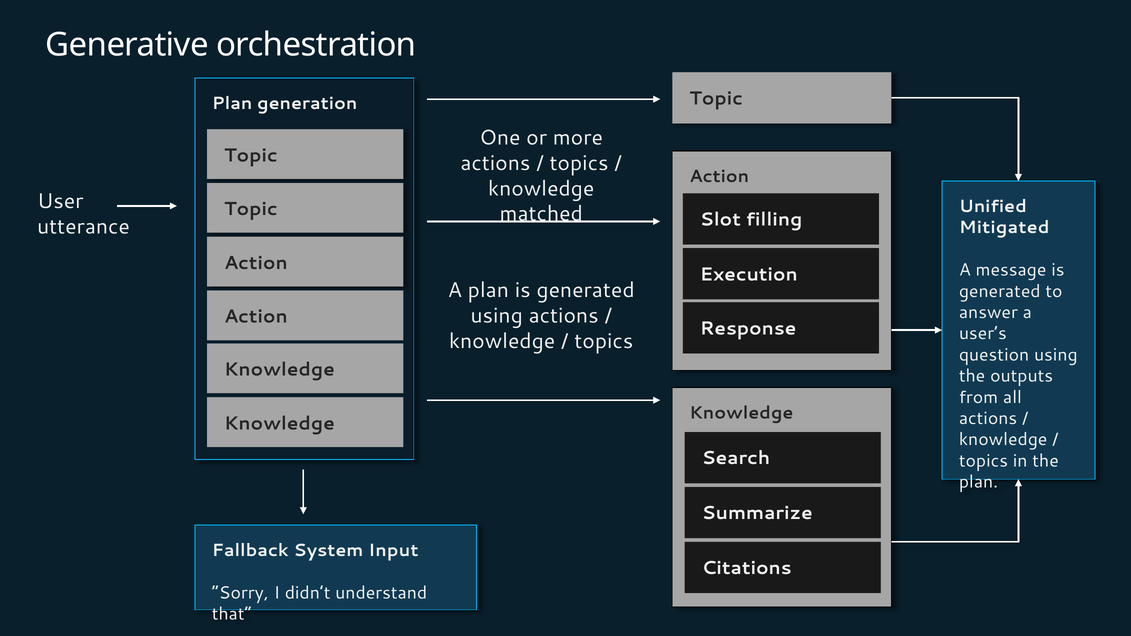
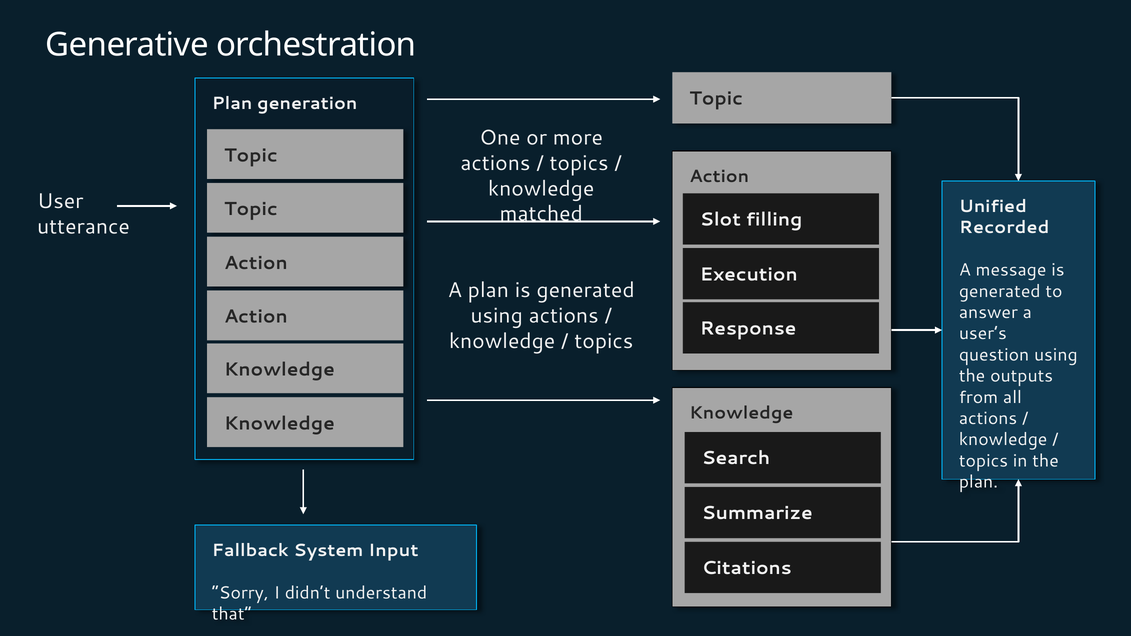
Mitigated: Mitigated -> Recorded (1004, 228)
